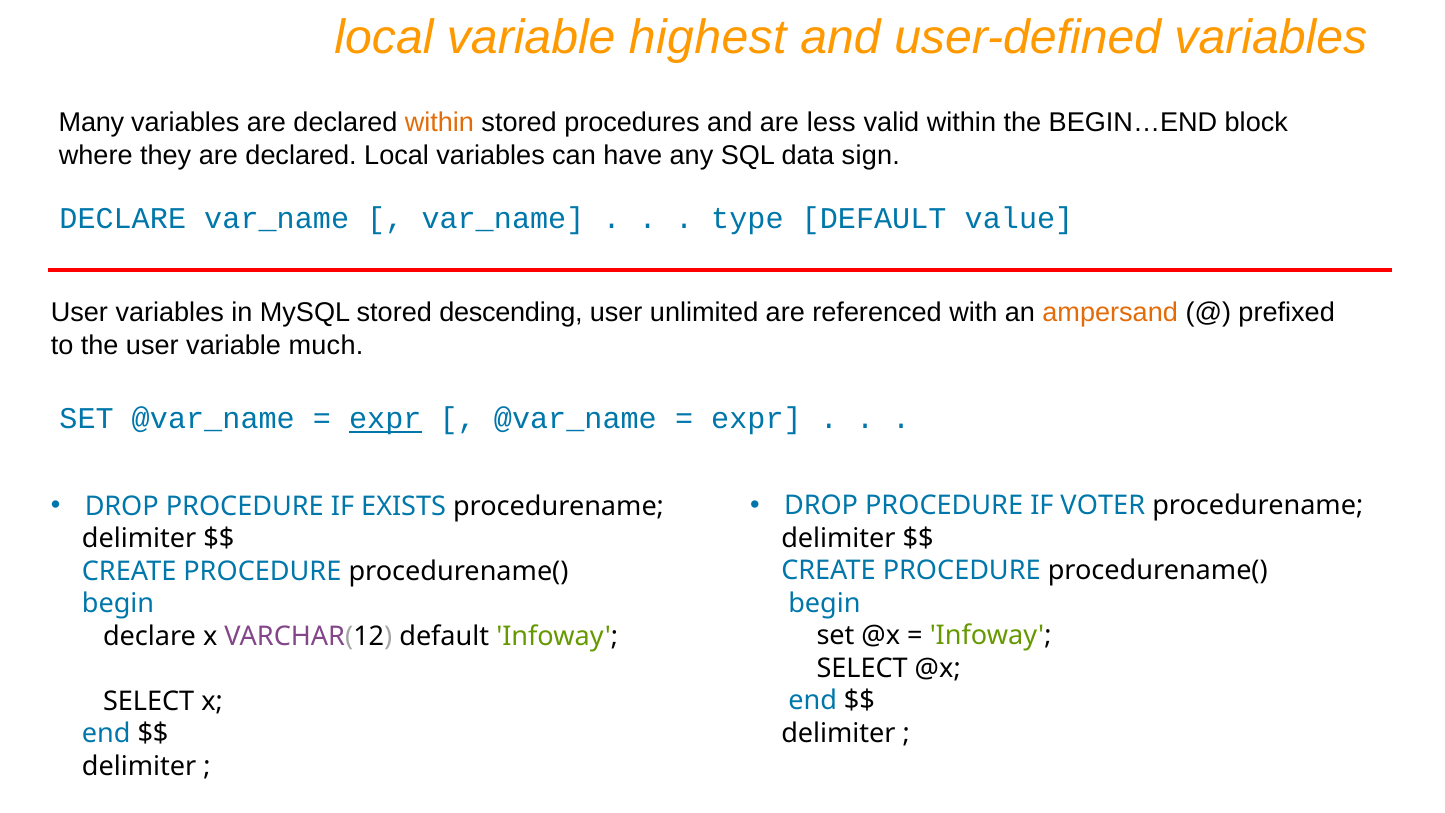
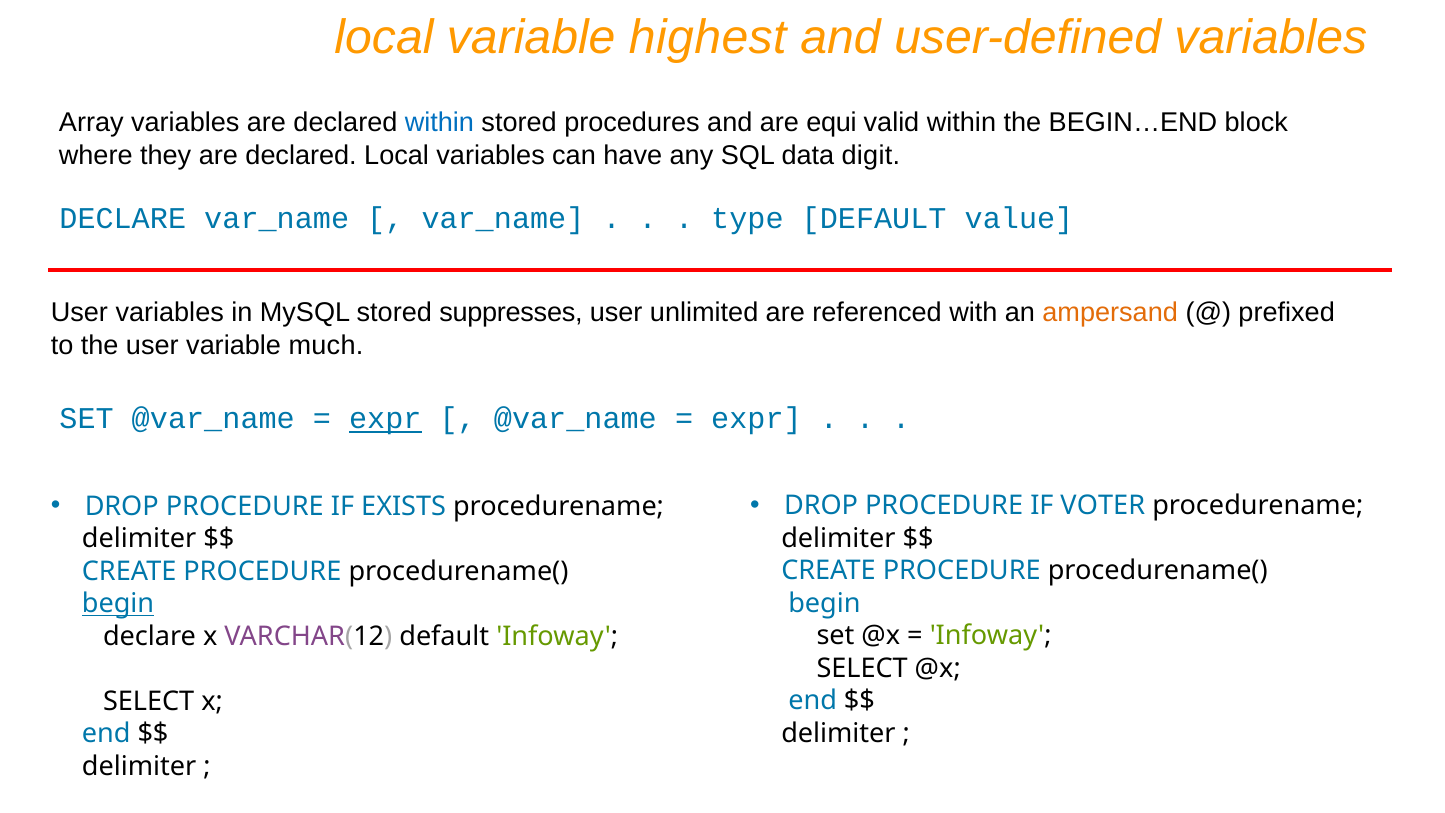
Many: Many -> Array (91, 123)
within colour: orange -> blue (439, 123)
less: less -> equi (832, 123)
sign: sign -> digit (871, 155)
descending: descending -> suppresses (511, 312)
begin underline: none -> present (118, 604)
